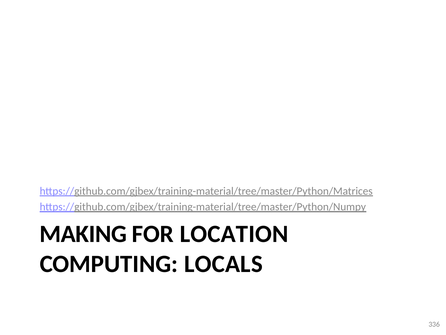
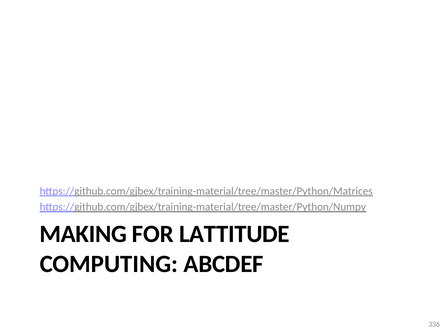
LOCATION: LOCATION -> LATTITUDE (234, 234)
LOCALS: LOCALS -> ABCDEF (224, 263)
